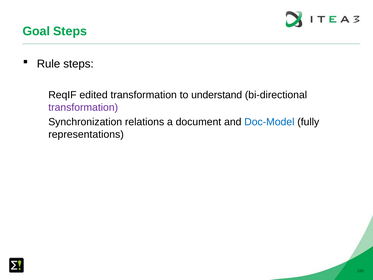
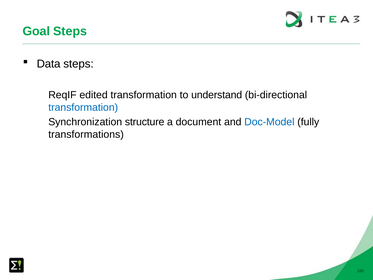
Rule: Rule -> Data (49, 64)
transformation colour: purple -> blue (83, 107)
relations: relations -> structure (145, 122)
representations: representations -> transformations (86, 134)
